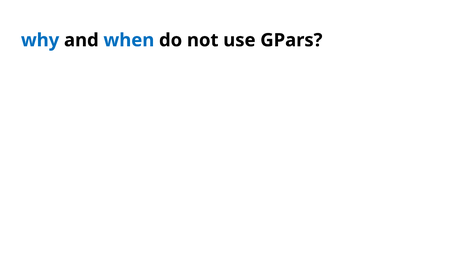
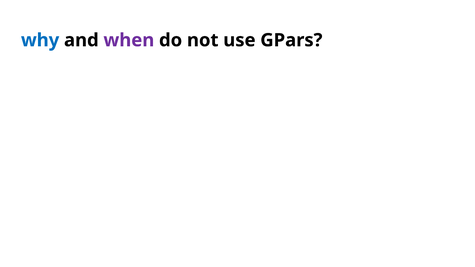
when colour: blue -> purple (129, 40)
